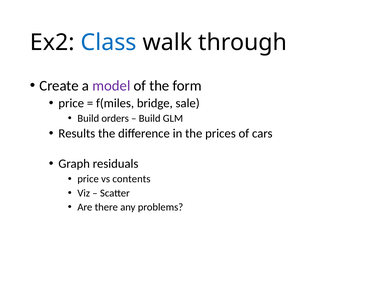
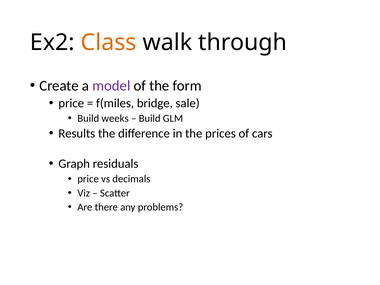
Class colour: blue -> orange (109, 43)
orders: orders -> weeks (115, 118)
contents: contents -> decimals (131, 179)
